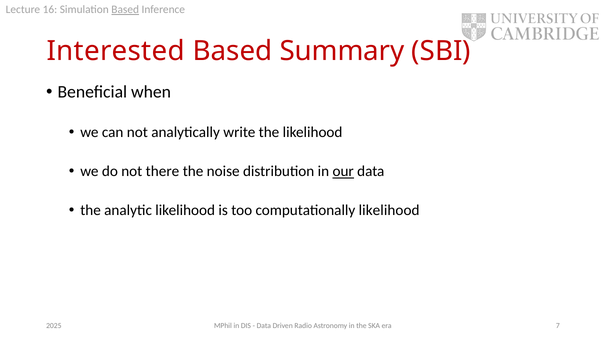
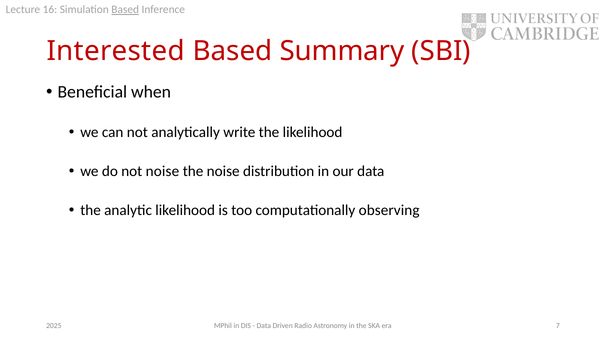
not there: there -> noise (162, 171)
our underline: present -> none (343, 171)
computationally likelihood: likelihood -> observing (389, 210)
